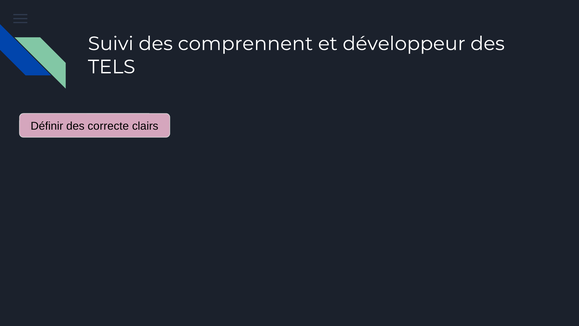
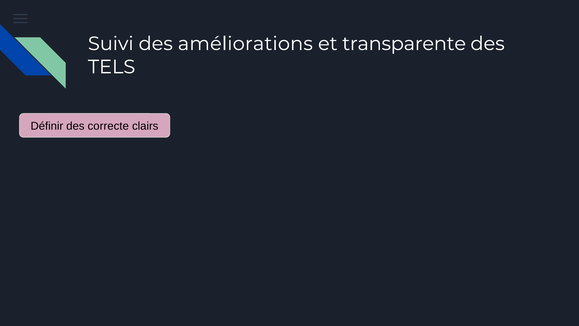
comprennent: comprennent -> améliorations (245, 44)
développeur: développeur -> transparente (404, 44)
